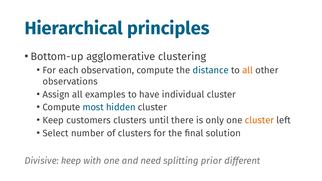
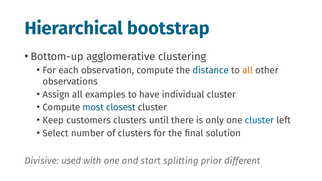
principles: principles -> bootstrap (168, 28)
hidden: hidden -> closest (121, 107)
cluster colour: orange -> blue (259, 120)
Divisive keep: keep -> used (71, 161)
need: need -> start (151, 161)
